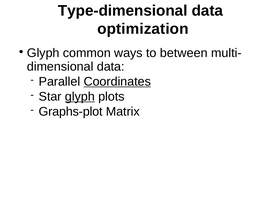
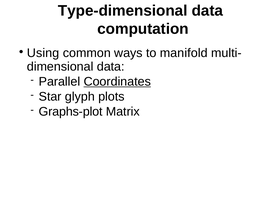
optimization: optimization -> computation (143, 29)
Glyph: Glyph -> Using (43, 53)
between: between -> manifold (184, 53)
glyph underline: present -> none (80, 97)
